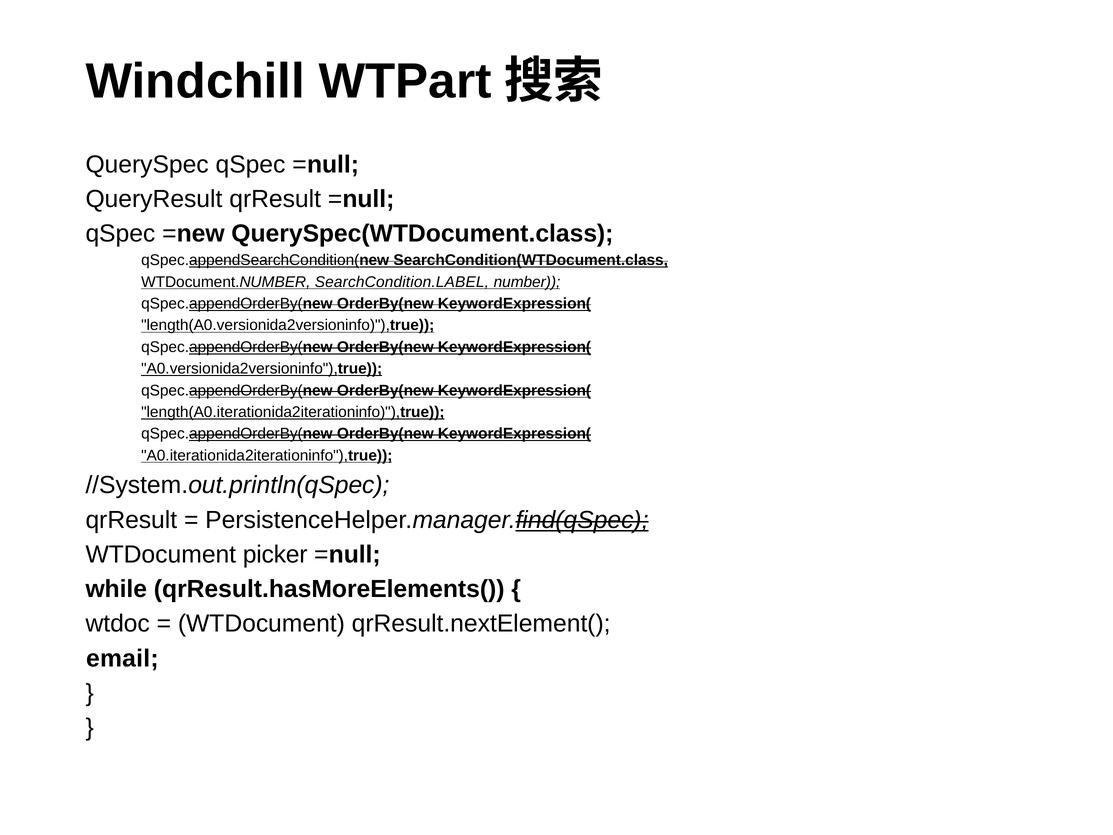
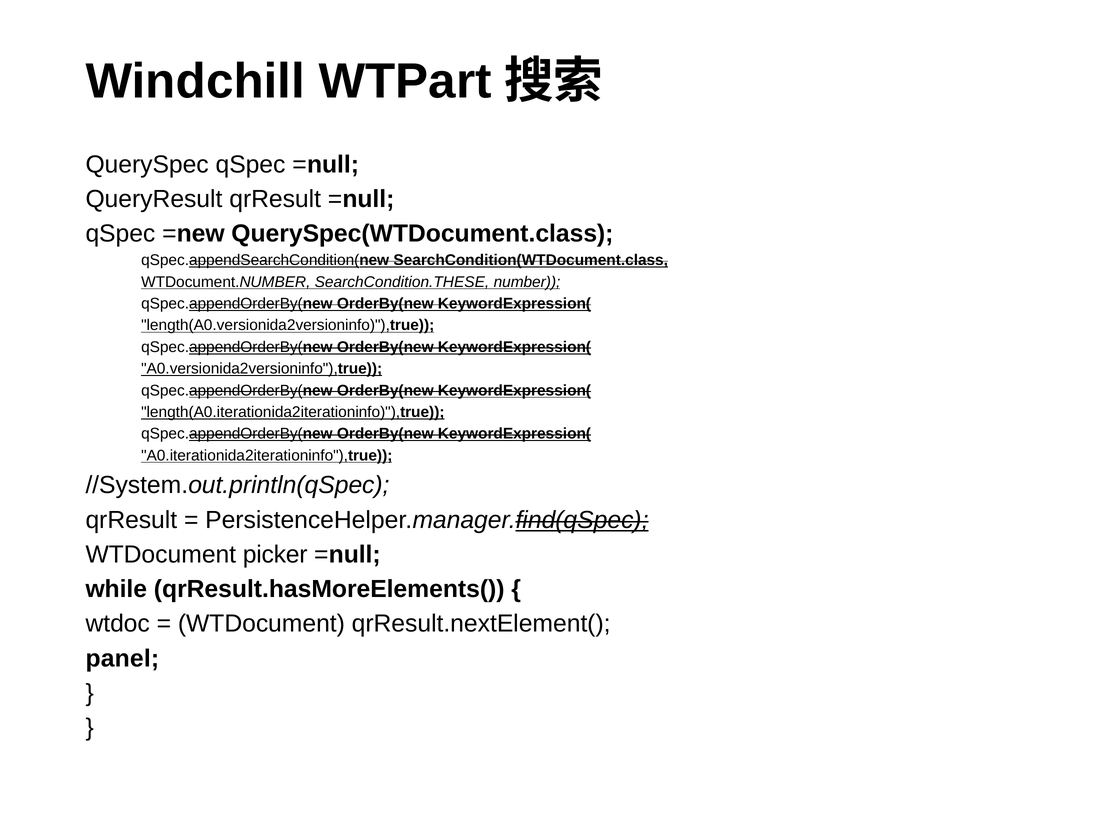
SearchCondition.LABEL: SearchCondition.LABEL -> SearchCondition.THESE (402, 282)
email: email -> panel (122, 658)
